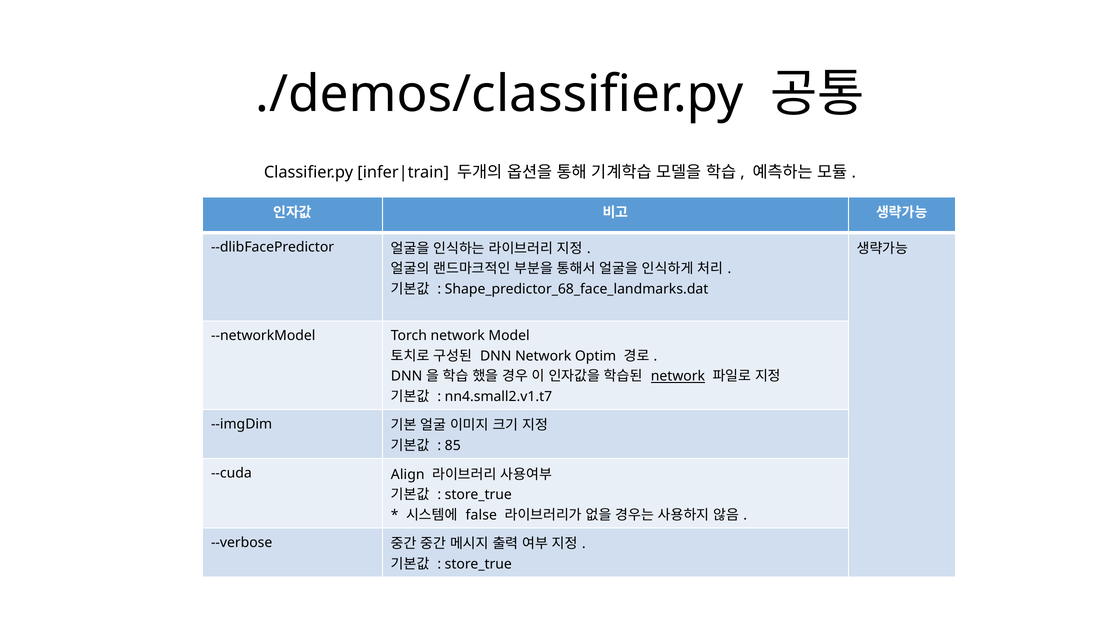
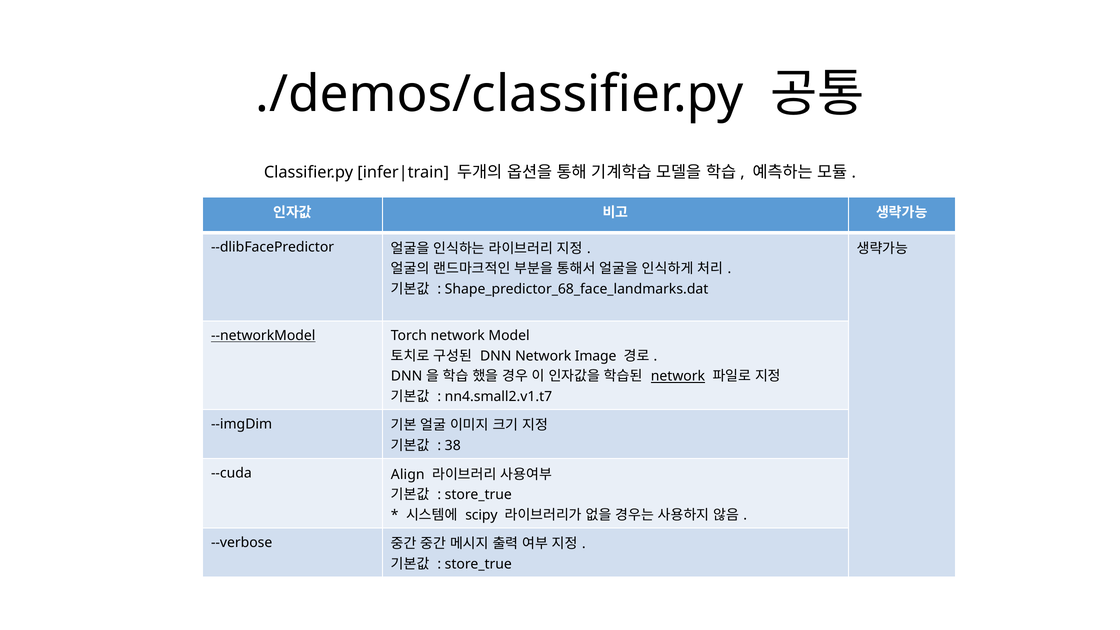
--networkModel underline: none -> present (263, 336)
Optim: Optim -> Image (596, 356)
85: 85 -> 38 (453, 446)
false: false -> scipy (481, 515)
